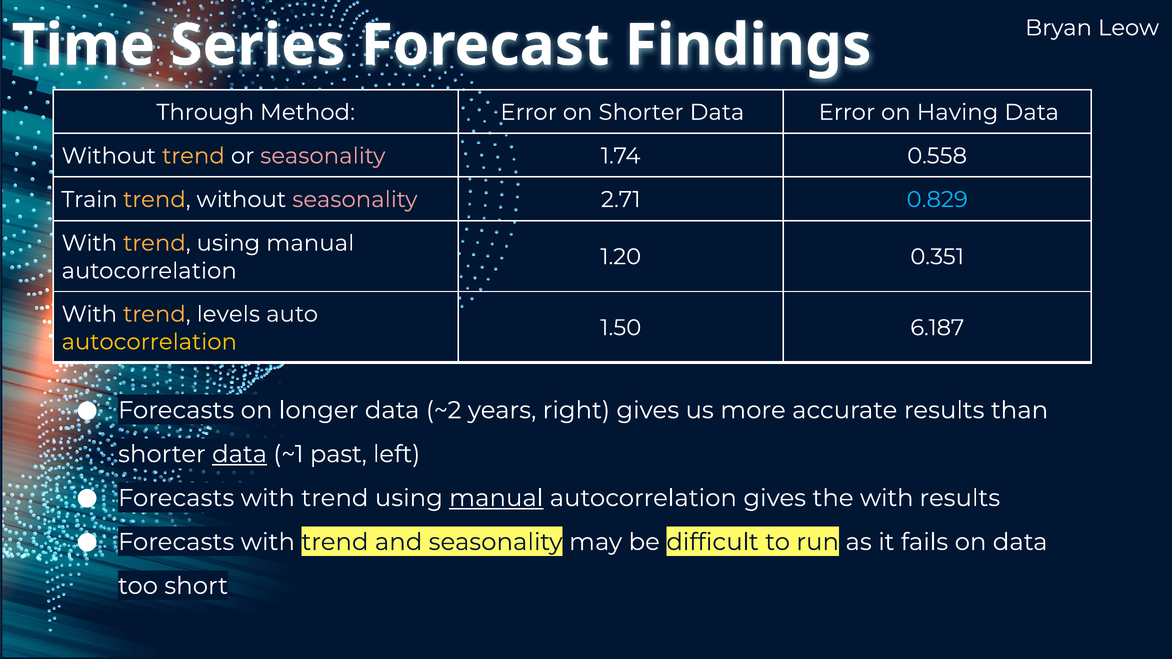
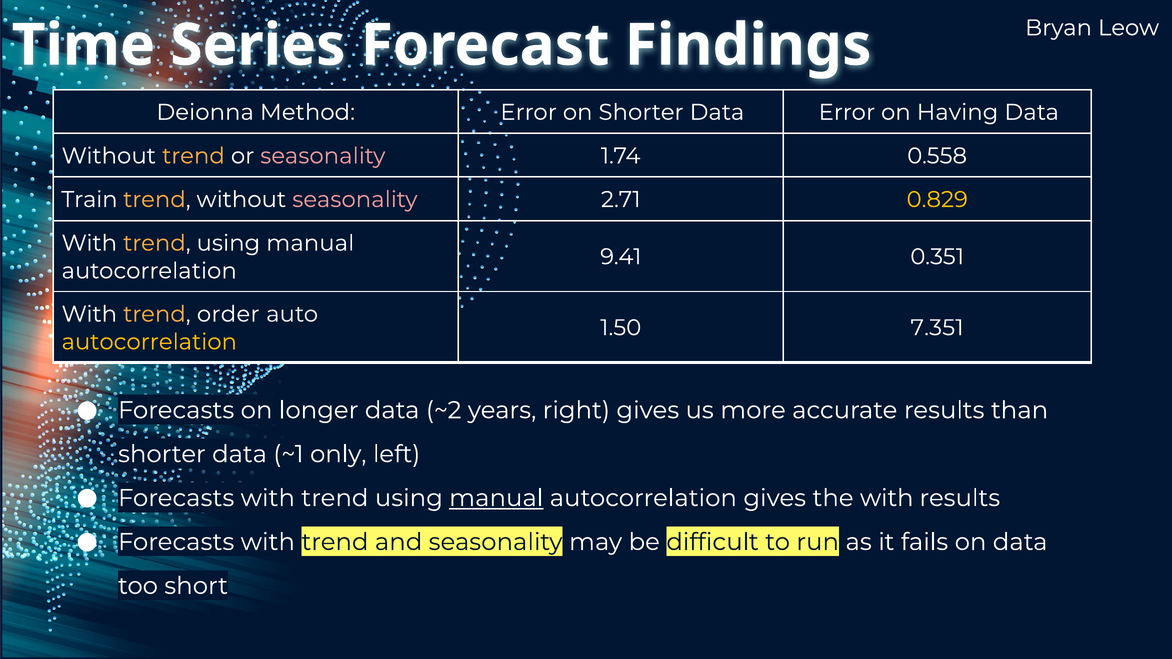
Through: Through -> Deionna (205, 112)
0.829 colour: light blue -> yellow (937, 200)
1.20: 1.20 -> 9.41 (621, 257)
levels: levels -> order (228, 314)
6.187: 6.187 -> 7.351 (937, 328)
data underline: present -> none (240, 454)
past: past -> only (338, 454)
